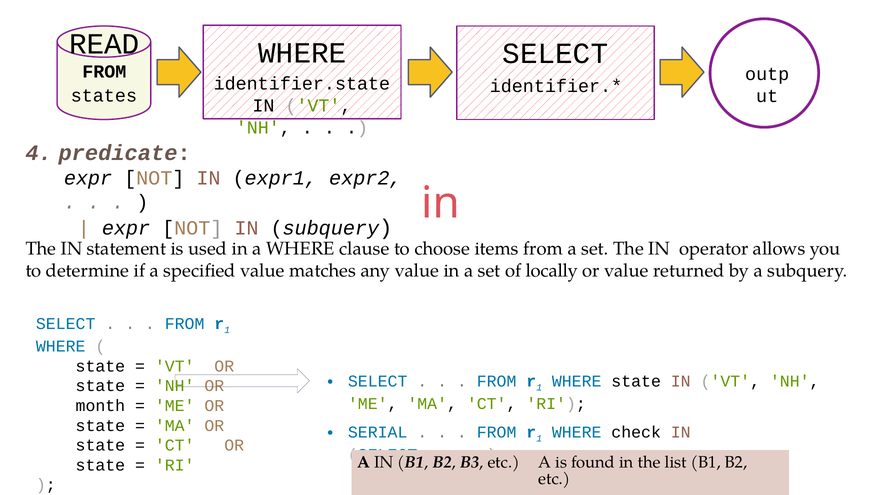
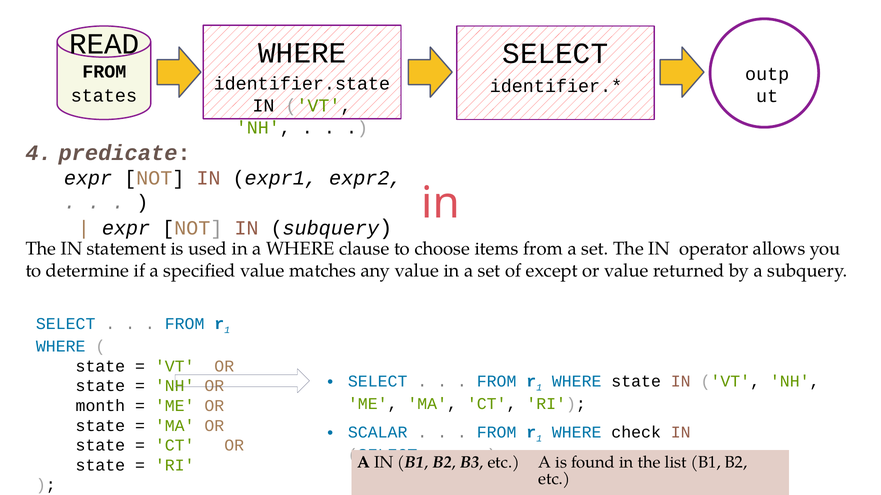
locally: locally -> except (552, 271)
SERIAL: SERIAL -> SCALAR (378, 433)
